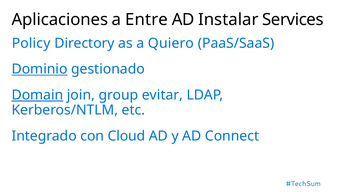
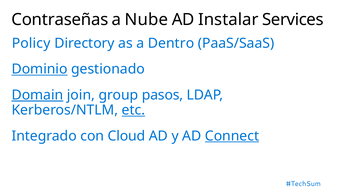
Aplicaciones: Aplicaciones -> Contraseñas (60, 20)
Entre: Entre -> Nube (146, 20)
Quiero: Quiero -> Dentro (171, 43)
evitar: evitar -> pasos (162, 95)
etc underline: none -> present (133, 110)
Connect underline: none -> present (232, 136)
